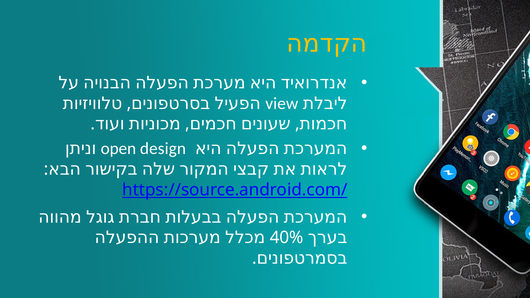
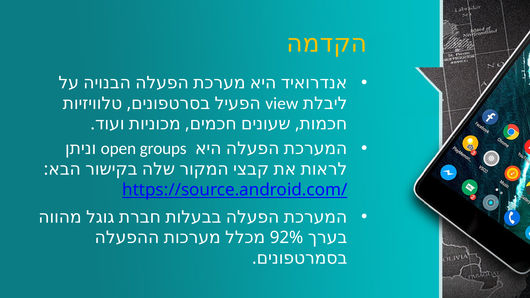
design: design -> groups (163, 149)
40%: 40% -> 92% (287, 238)
